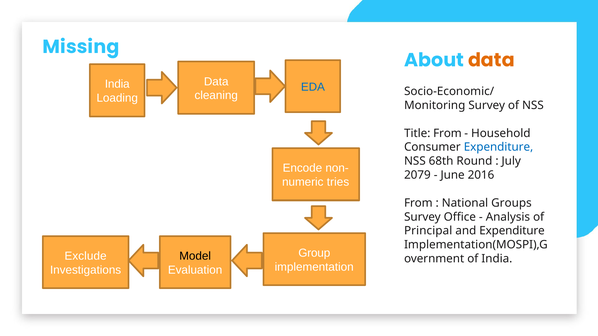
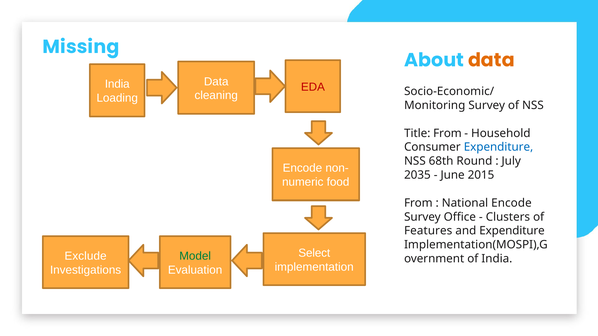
EDA colour: blue -> red (313, 87)
2079: 2079 -> 2035 (417, 175)
2016: 2016 -> 2015 (481, 175)
tries: tries -> food (338, 182)
National Groups: Groups -> Encode (511, 203)
Analysis: Analysis -> Clusters (508, 217)
Principal: Principal -> Features (428, 231)
Group: Group -> Select (314, 253)
Model colour: black -> green (195, 256)
